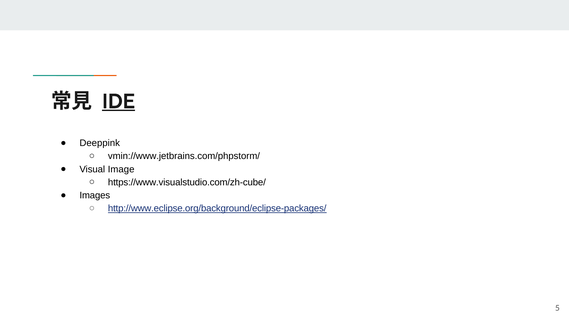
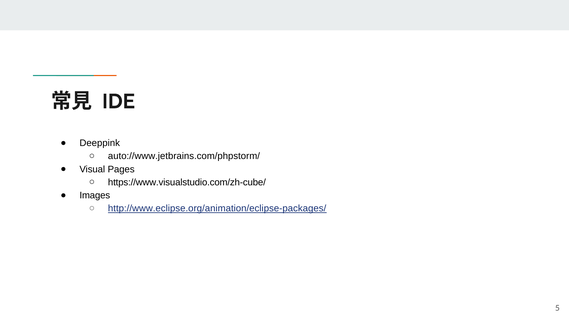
IDE underline: present -> none (119, 102)
vmin://www.jetbrains.com/phpstorm/: vmin://www.jetbrains.com/phpstorm/ -> auto://www.jetbrains.com/phpstorm/ (184, 156)
Image: Image -> Pages (121, 169)
http://www.eclipse.org/background/eclipse-packages/: http://www.eclipse.org/background/eclipse-packages/ -> http://www.eclipse.org/animation/eclipse-packages/ (217, 209)
